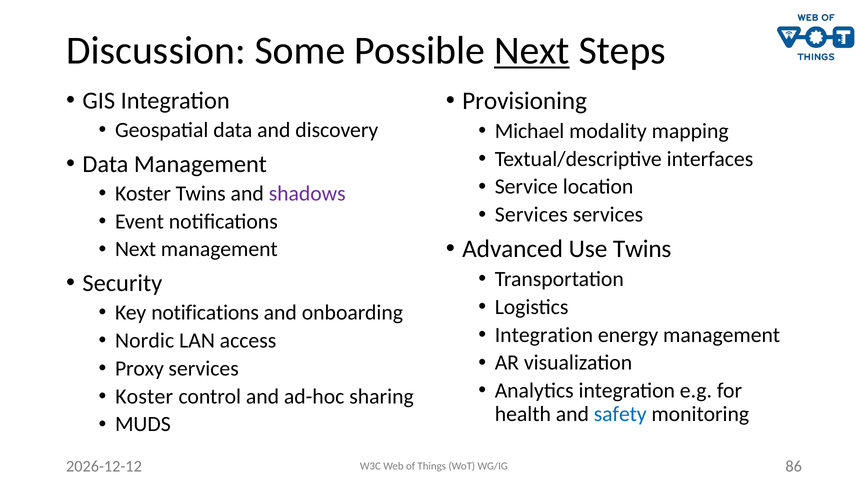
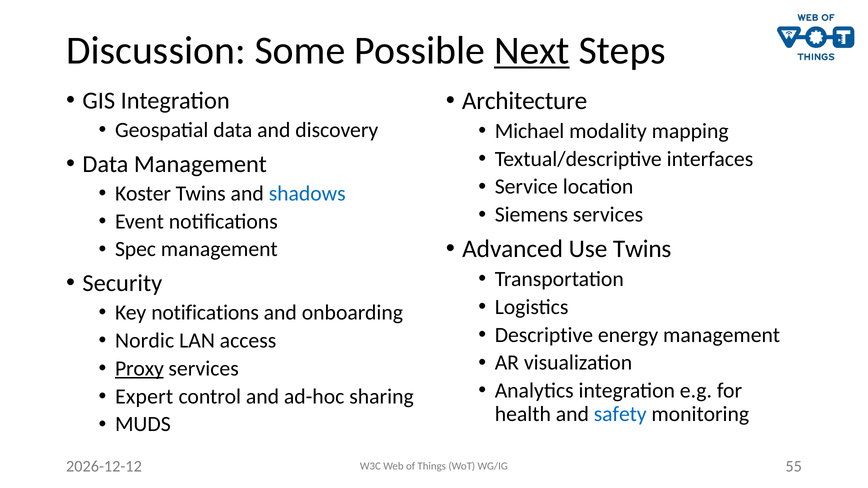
Provisioning: Provisioning -> Architecture (525, 101)
shadows colour: purple -> blue (307, 194)
Services: Services -> Siemens (531, 215)
Next: Next -> Spec (136, 249)
Integration: Integration -> Descriptive (544, 335)
Proxy underline: none -> present (139, 369)
Koster: Koster -> Expert (144, 397)
86: 86 -> 55 (794, 467)
